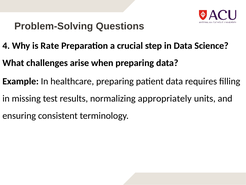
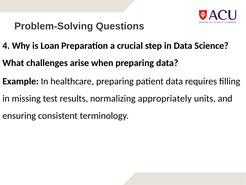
Rate: Rate -> Loan (50, 46)
